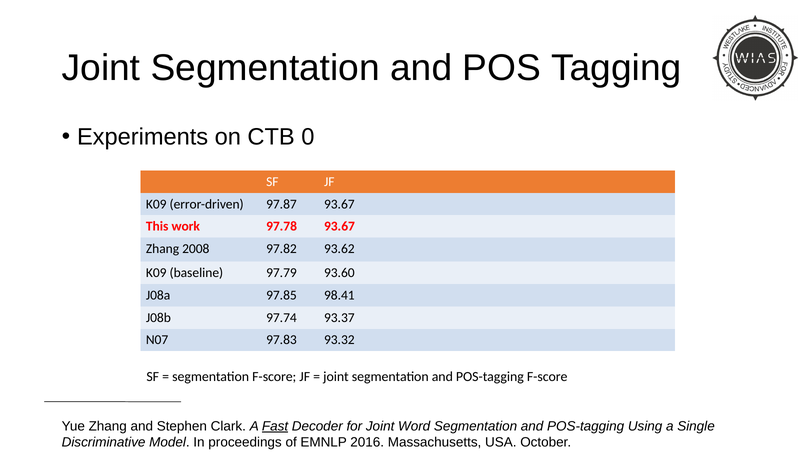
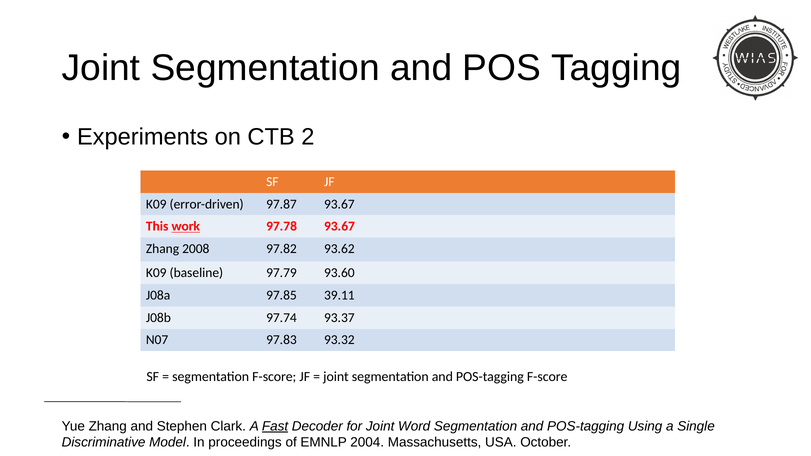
0: 0 -> 2 (308, 137)
work underline: none -> present (186, 227)
98.41: 98.41 -> 39.11 (339, 295)
2016: 2016 -> 2004 (367, 443)
